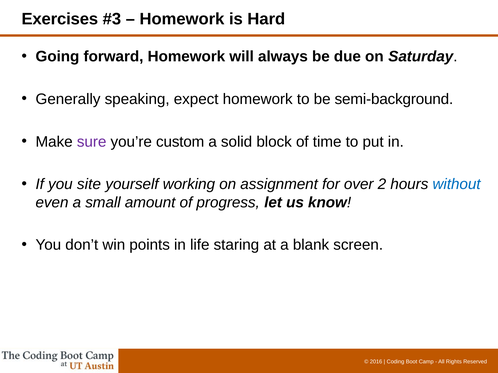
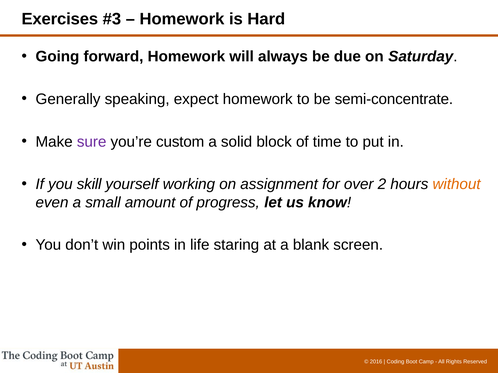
semi-background: semi-background -> semi-concentrate (394, 99)
site: site -> skill (89, 184)
without colour: blue -> orange (457, 184)
